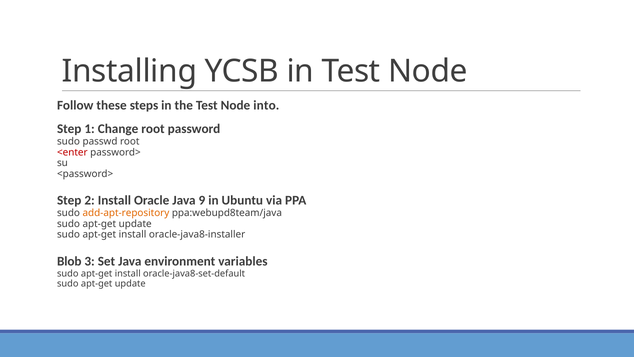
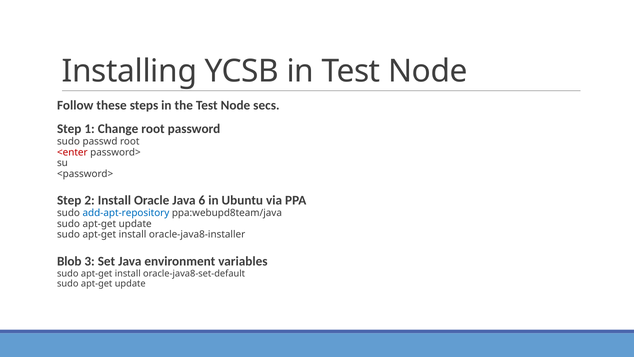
into: into -> secs (266, 105)
9: 9 -> 6 (202, 200)
add-apt-repository colour: orange -> blue (126, 213)
